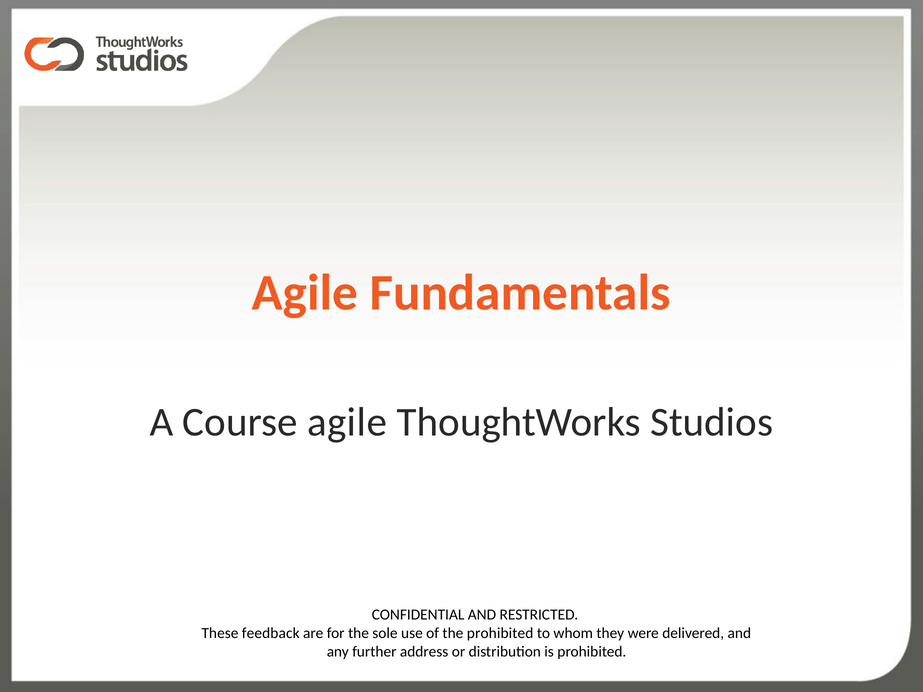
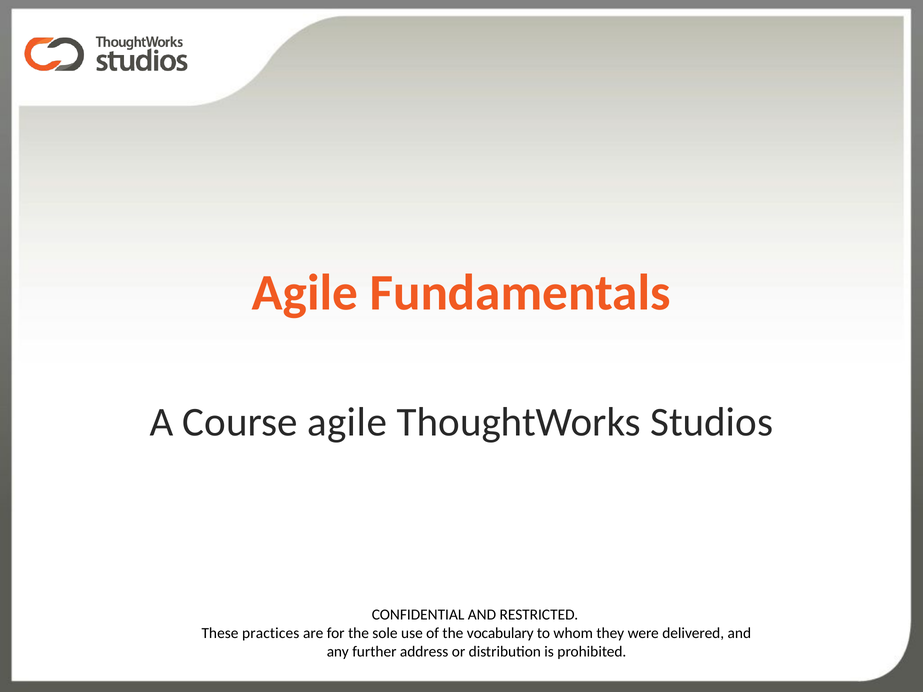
feedback: feedback -> practices (271, 633)
the prohibited: prohibited -> vocabulary (500, 633)
